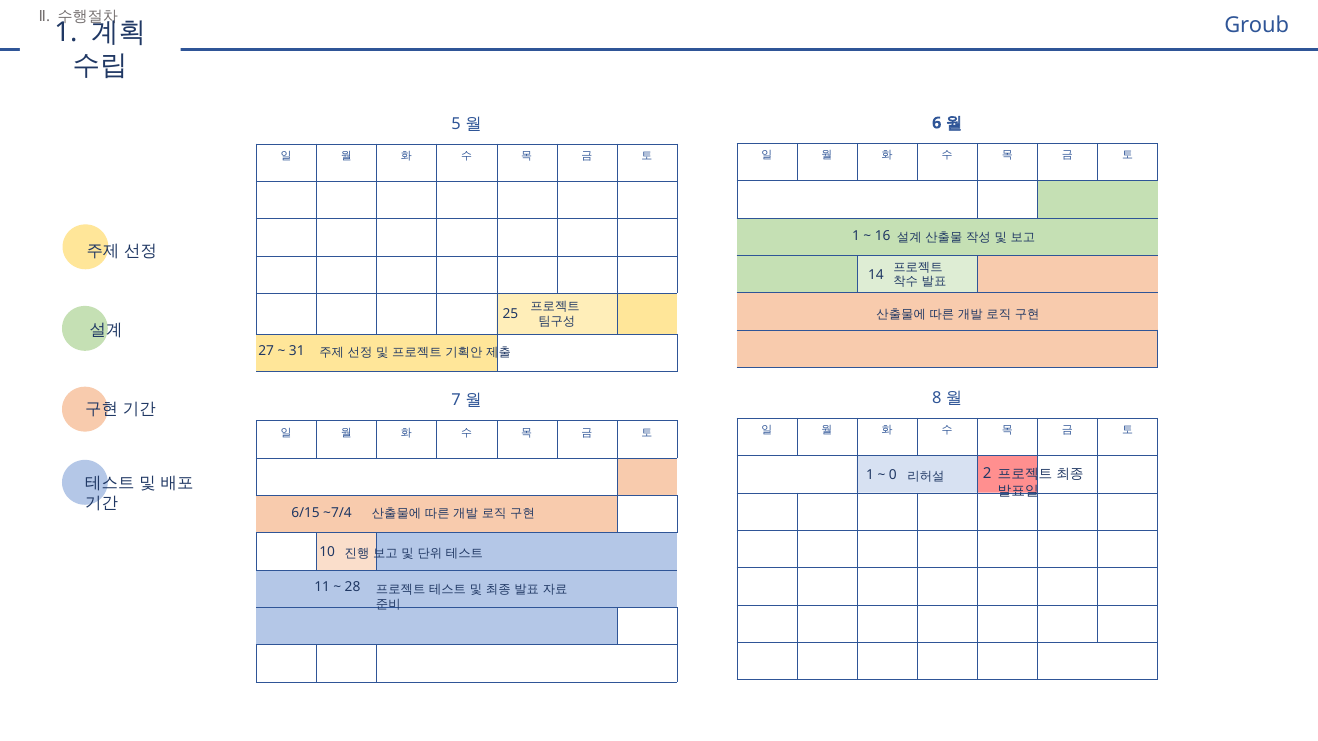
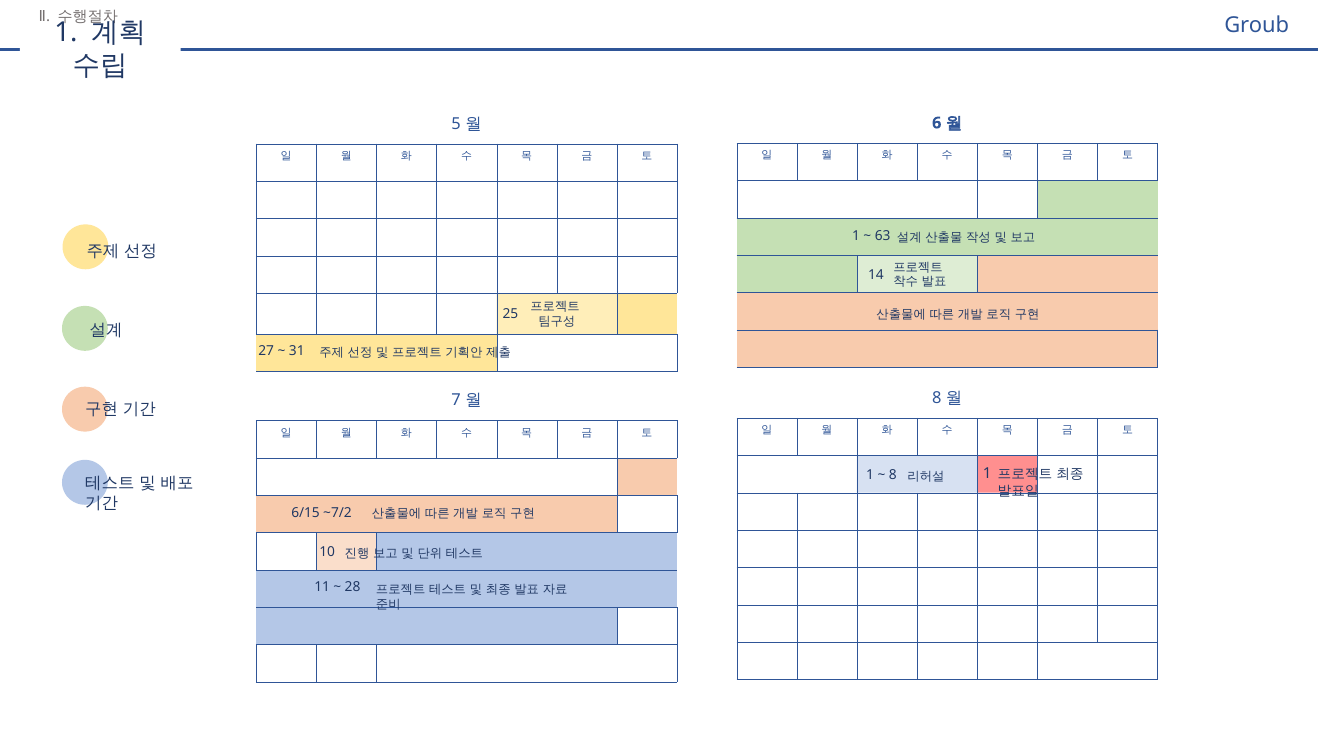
16: 16 -> 63 (883, 236)
0: 0 -> 8 (893, 476)
2: 2 -> 1 (987, 474)
~7/4: ~7/4 -> ~7/2 (338, 513)
